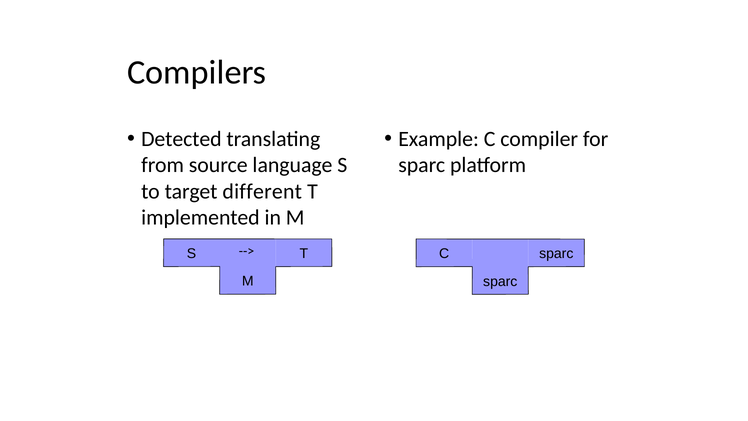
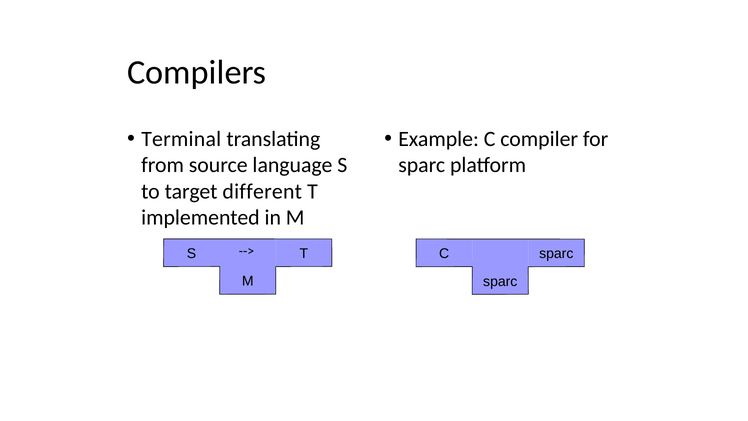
Detected: Detected -> Terminal (181, 139)
